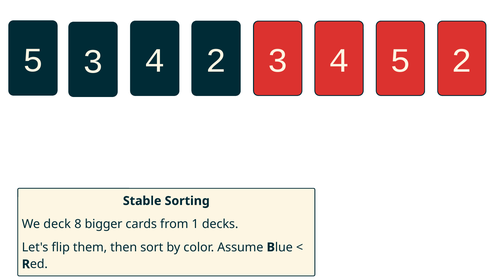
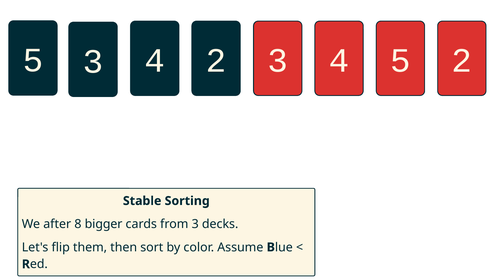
deck: deck -> after (57, 224)
from 1: 1 -> 3 (195, 224)
